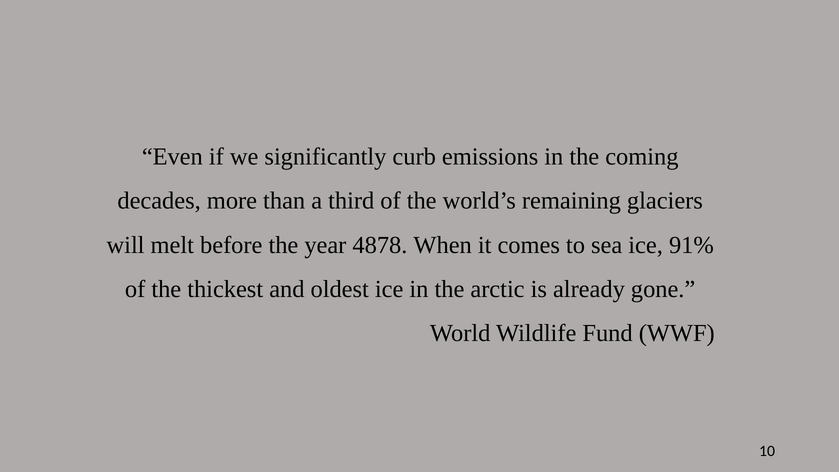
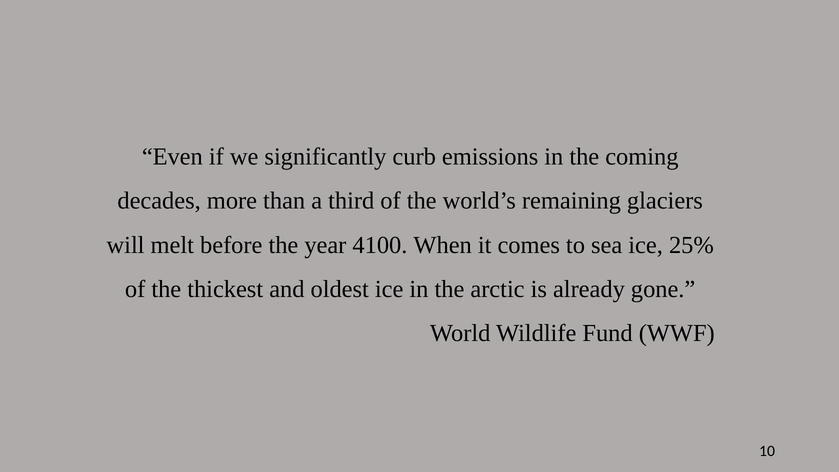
4878: 4878 -> 4100 (380, 245)
91%: 91% -> 25% (691, 245)
